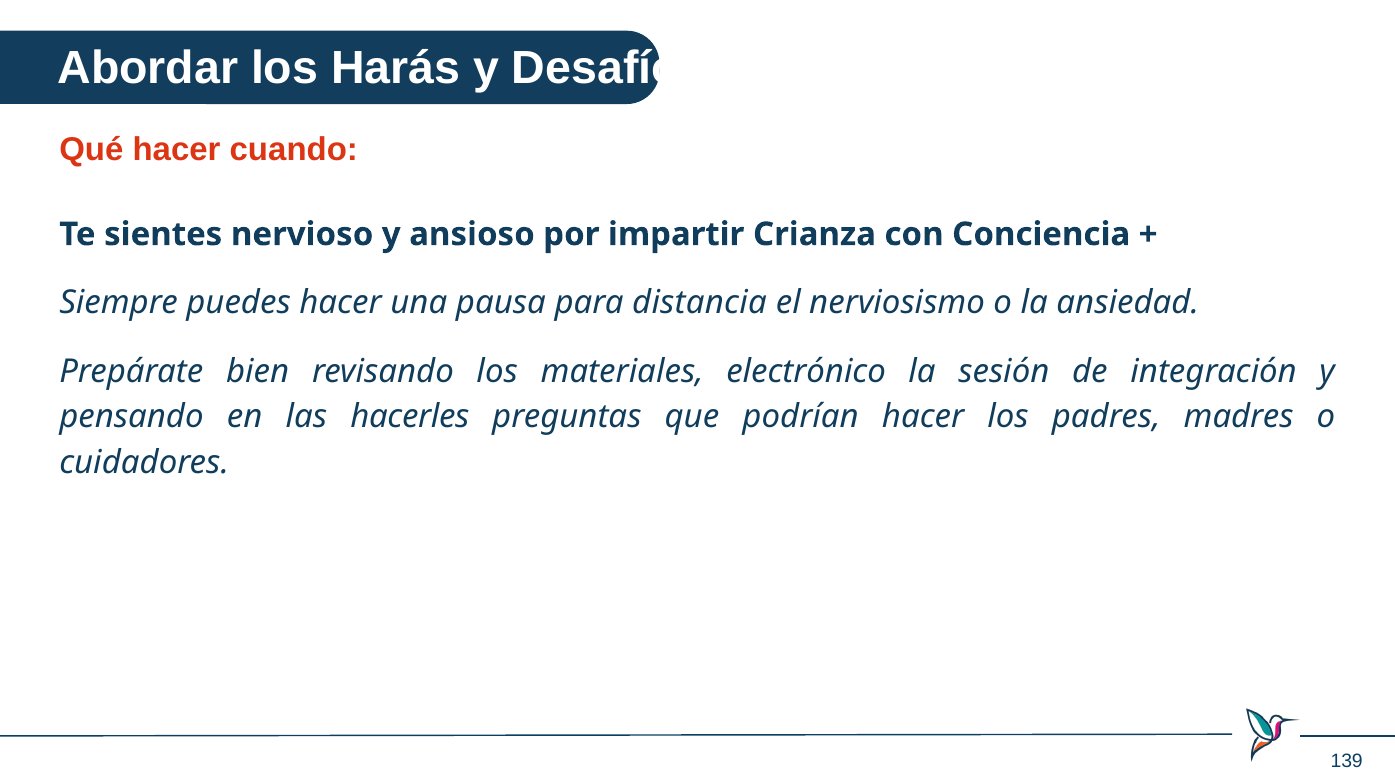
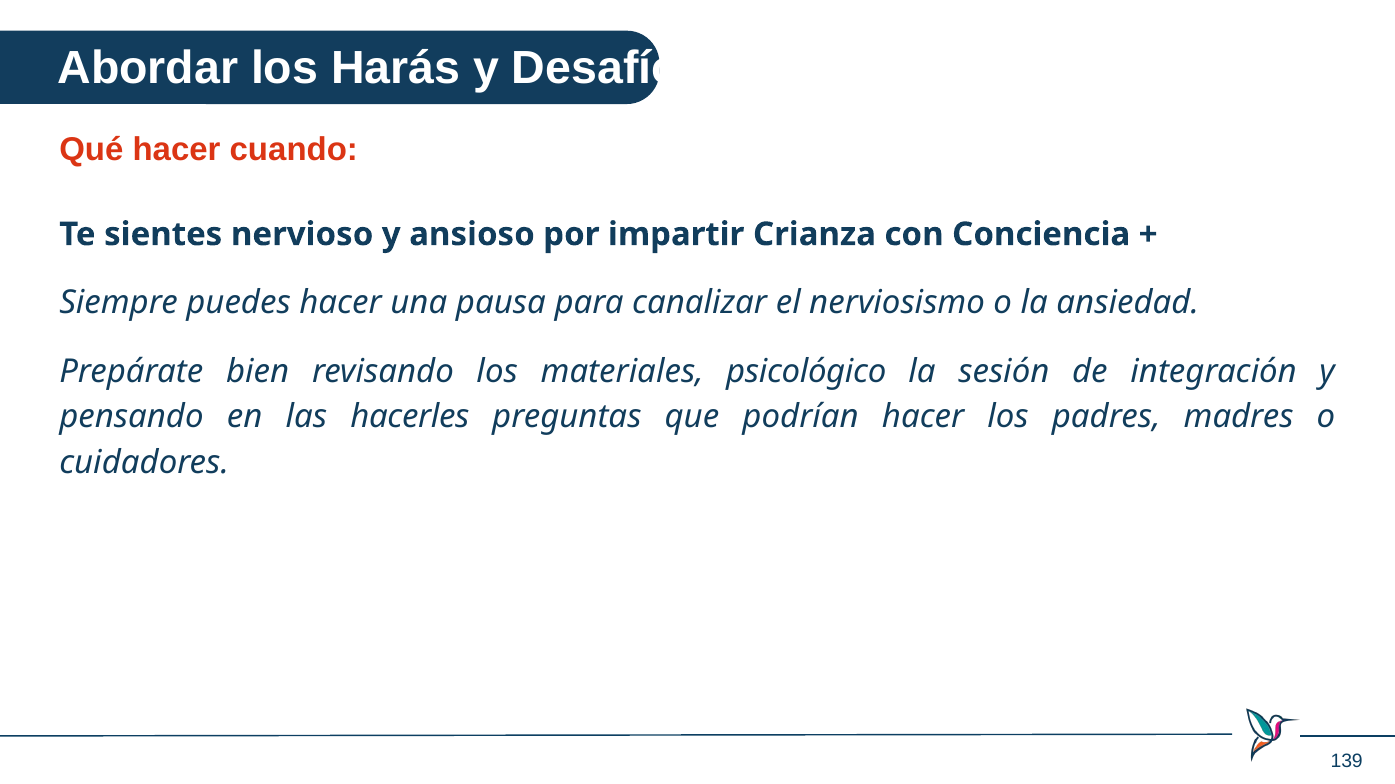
distancia: distancia -> canalizar (700, 303)
electrónico: electrónico -> psicológico (806, 372)
